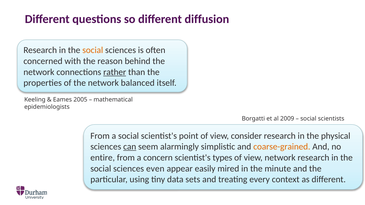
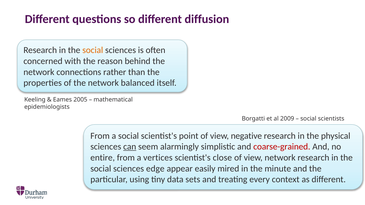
rather underline: present -> none (115, 72)
consider: consider -> negative (246, 136)
coarse-grained colour: orange -> red (282, 147)
concern: concern -> vertices (158, 158)
types: types -> close (222, 158)
even: even -> edge (155, 169)
